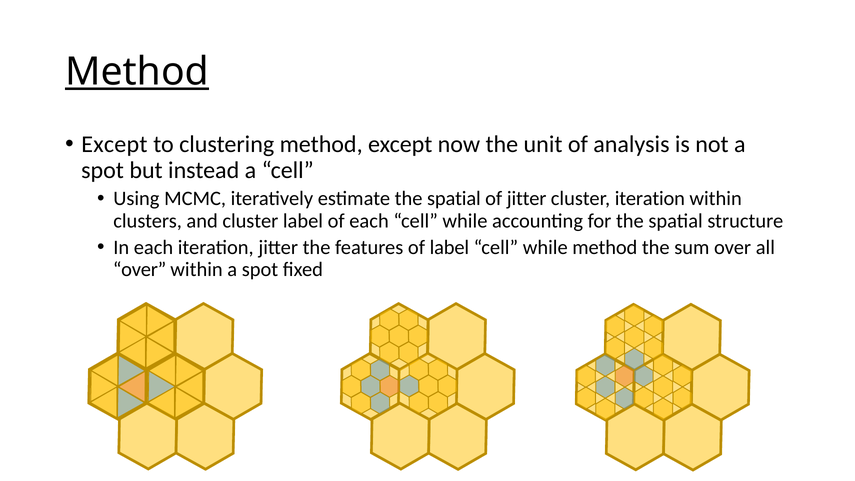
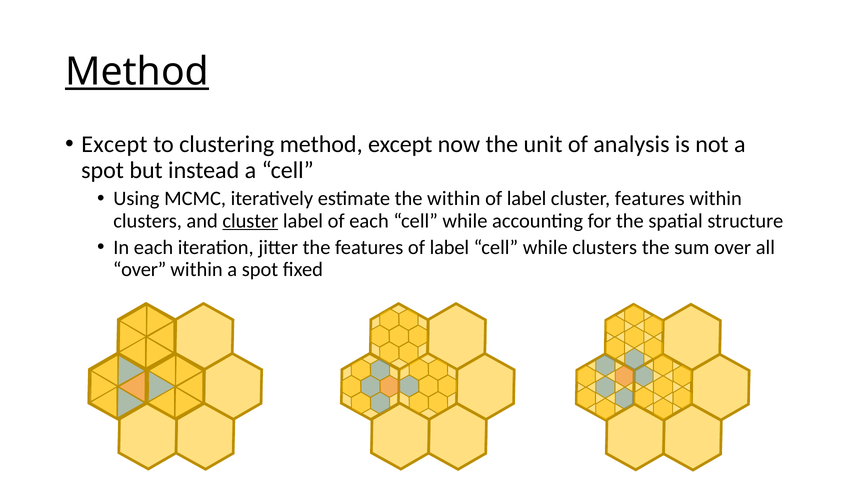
estimate the spatial: spatial -> within (454, 199)
jitter: jitter -> label (527, 199)
cluster iteration: iteration -> features (650, 199)
cluster underline: none -> present (250, 221)
while method: method -> clusters (605, 247)
